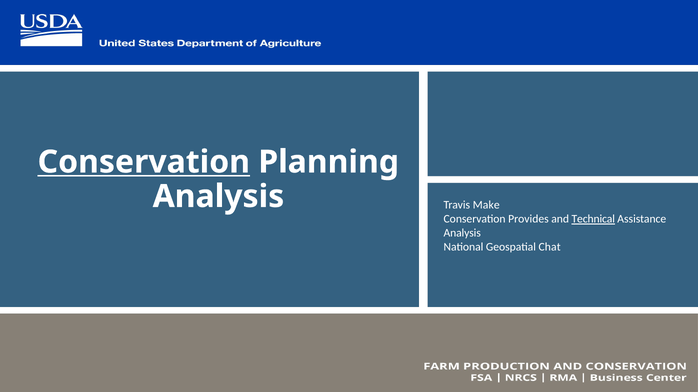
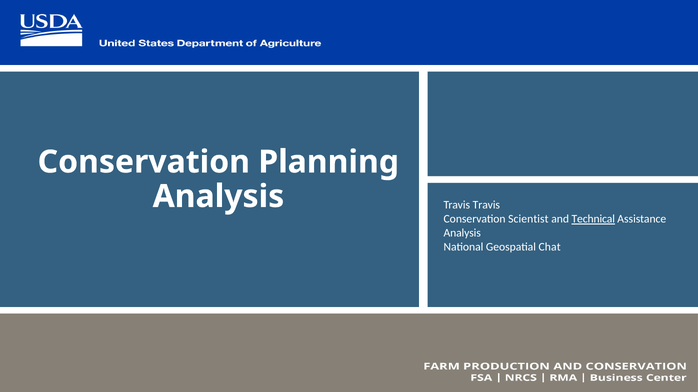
Conservation underline: present -> none (144, 162)
Travis Make: Make -> Travis (486, 205)
Provides: Provides -> Scientist (528, 219)
